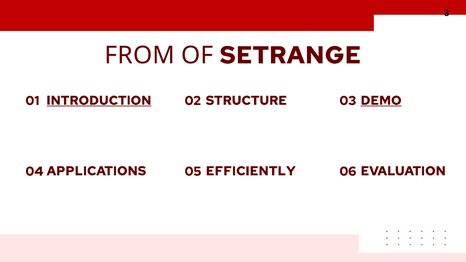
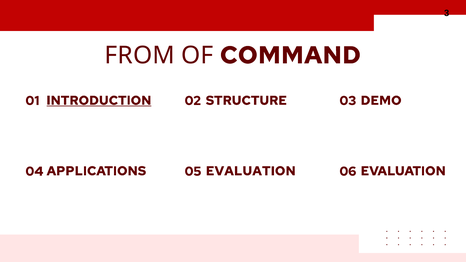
SETRANGE: SETRANGE -> COMMAND (290, 55)
DEMO underline: present -> none (381, 101)
APPLICATIONS EFFICIENTLY: EFFICIENTLY -> EVALUATION (251, 171)
